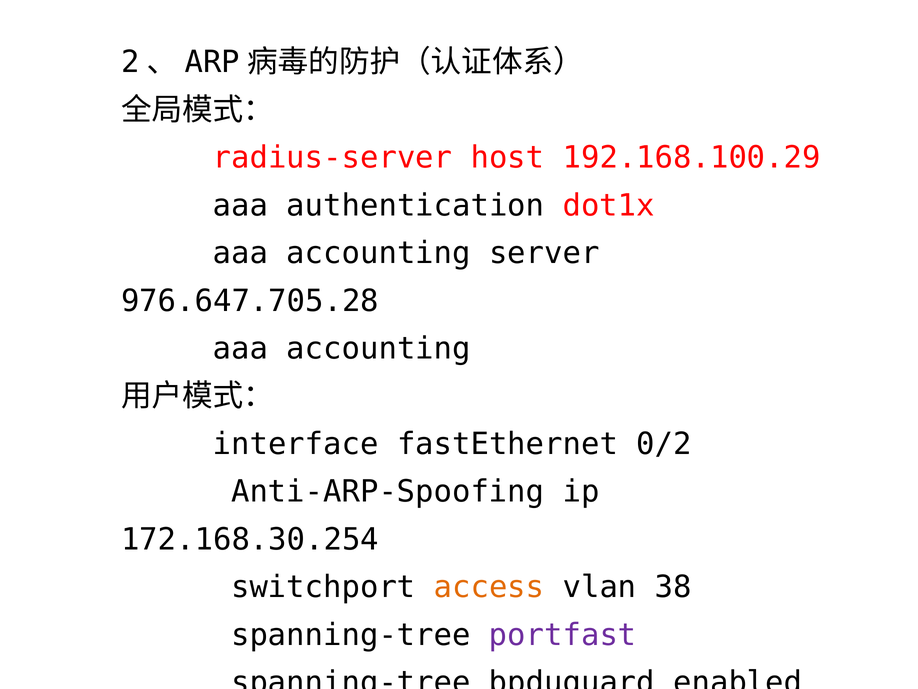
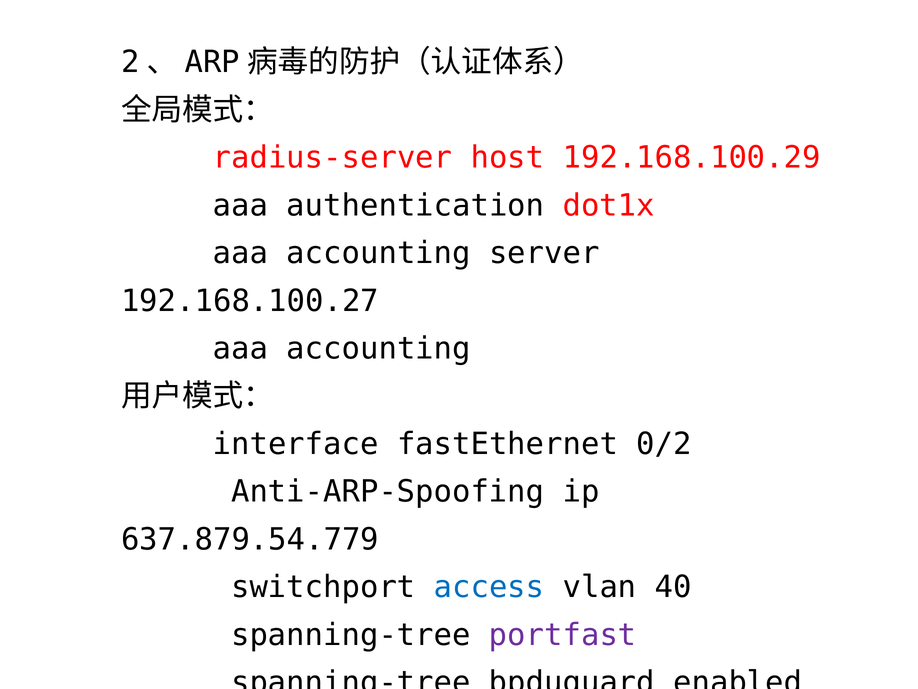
976.647.705.28: 976.647.705.28 -> 192.168.100.27 (250, 301)
172.168.30.254: 172.168.30.254 -> 637.879.54.779 (250, 539)
access colour: orange -> blue (489, 587)
38: 38 -> 40 (673, 587)
